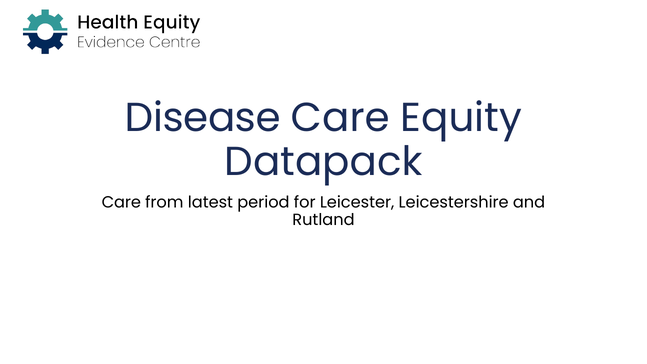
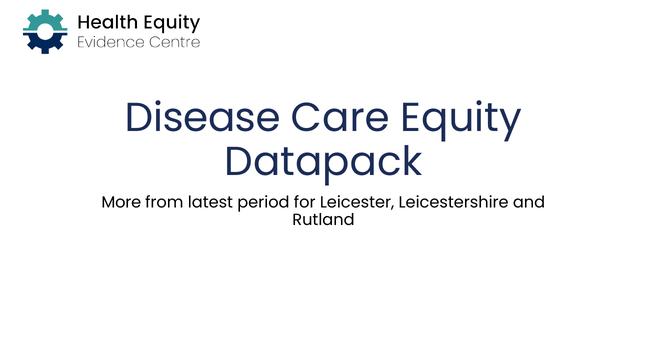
Care: Care -> More (121, 202)
